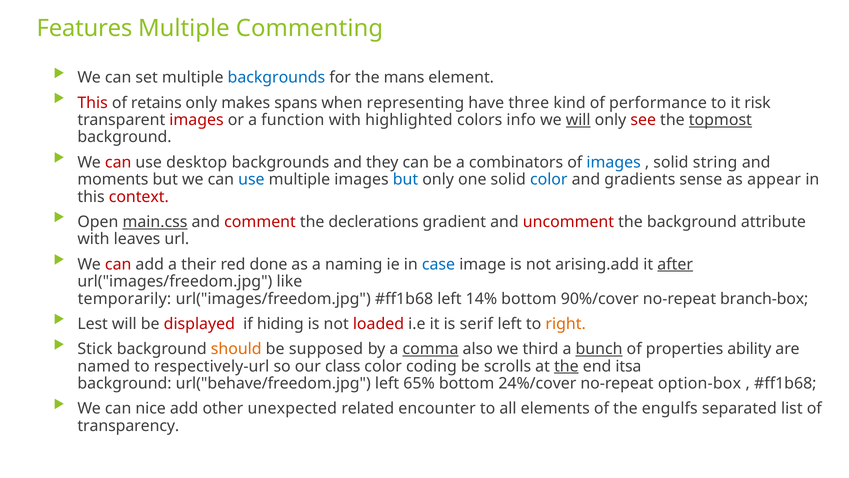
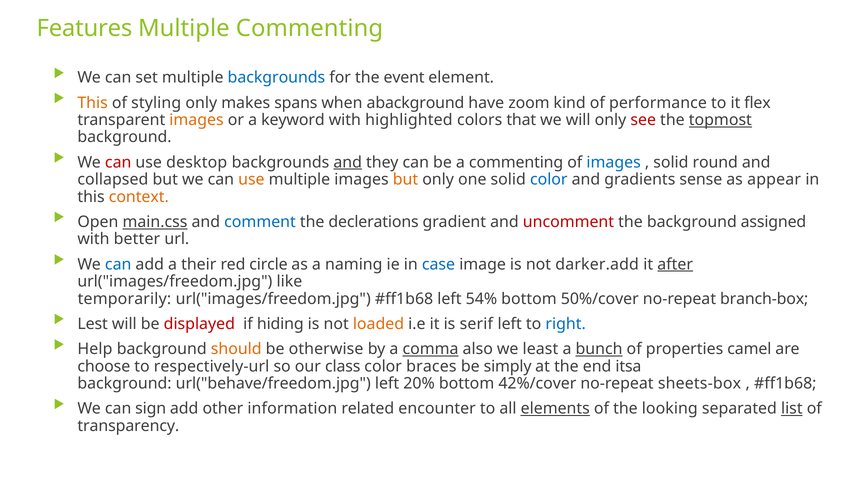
mans: mans -> event (404, 78)
This colour: red -> orange (93, 103)
retains: retains -> styling (156, 103)
representing: representing -> abackground (416, 103)
three: three -> zoom (529, 103)
risk: risk -> flex (757, 103)
images colour: red -> orange (197, 120)
function: function -> keyword (293, 120)
info: info -> that (521, 120)
will underline: present -> none (578, 120)
and underline: none -> present (348, 162)
a combinators: combinators -> commenting (516, 162)
string: string -> round (715, 162)
moments: moments -> collapsed (113, 179)
use colour: blue -> orange (251, 179)
but colour: blue -> orange (405, 179)
context colour: red -> orange (139, 197)
comment colour: red -> blue (260, 222)
attribute: attribute -> assigned (774, 222)
leaves: leaves -> better (137, 239)
can colour: red -> blue (118, 264)
done: done -> circle (268, 264)
arising.add: arising.add -> darker.add (597, 264)
14%: 14% -> 54% (481, 298)
90%/cover: 90%/cover -> 50%/cover (600, 298)
loaded colour: red -> orange (378, 324)
right colour: orange -> blue (566, 324)
Stick: Stick -> Help (95, 349)
supposed: supposed -> otherwise (326, 349)
third: third -> least (540, 349)
ability: ability -> camel (749, 349)
named: named -> choose (104, 366)
coding: coding -> braces (431, 366)
scrolls: scrolls -> simply (508, 366)
the underline: present -> none (566, 366)
65%: 65% -> 20% (419, 383)
24%/cover: 24%/cover -> 42%/cover (537, 383)
option-box: option-box -> sheets-box (699, 383)
nice: nice -> sign (151, 408)
unexpected: unexpected -> information (292, 408)
elements underline: none -> present (555, 408)
engulfs: engulfs -> looking (670, 408)
list underline: none -> present (792, 408)
